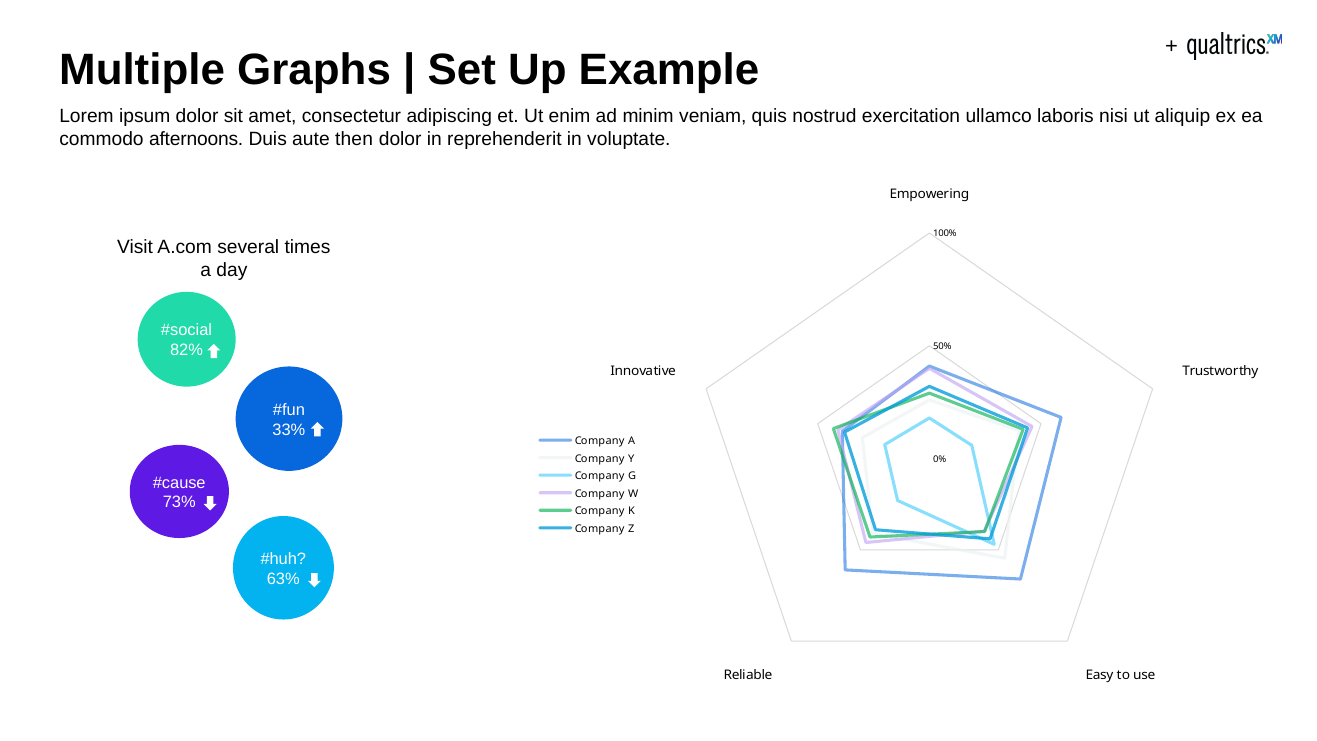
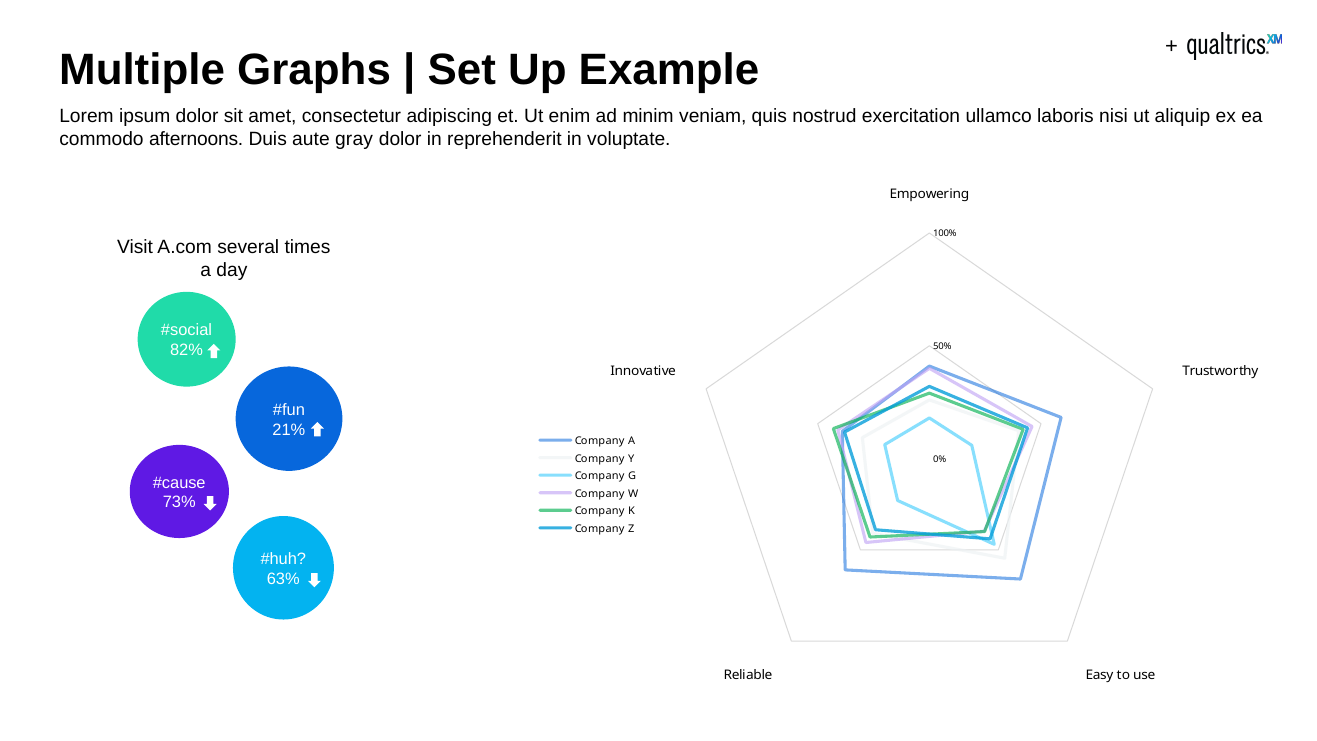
then: then -> gray (354, 140)
33%: 33% -> 21% (289, 430)
